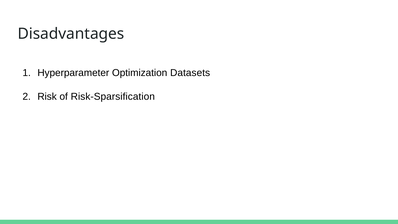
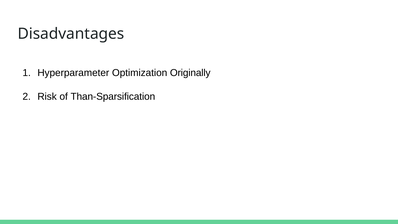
Datasets: Datasets -> Originally (190, 73)
Risk-Sparsification: Risk-Sparsification -> Than-Sparsification (113, 97)
